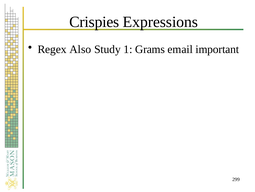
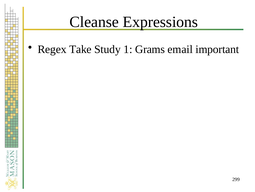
Crispies: Crispies -> Cleanse (94, 22)
Also: Also -> Take (80, 49)
